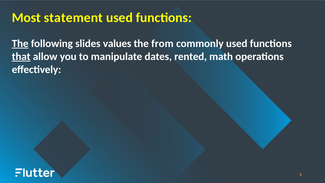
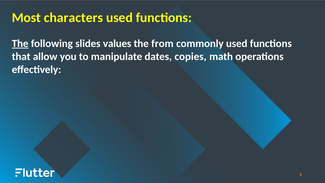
statement: statement -> characters (73, 18)
that underline: present -> none (21, 56)
rented: rented -> copies (191, 56)
